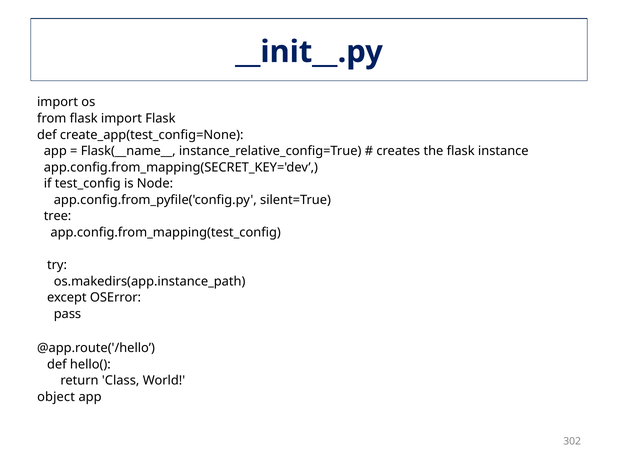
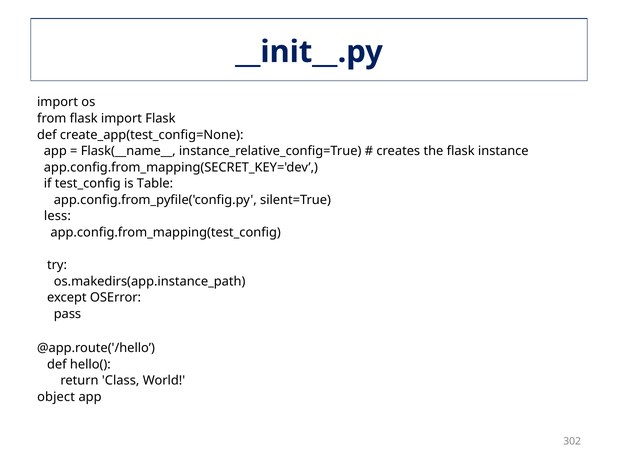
Node: Node -> Table (155, 184)
tree: tree -> less (57, 216)
